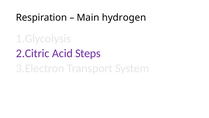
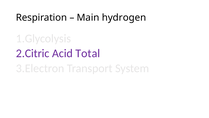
Steps: Steps -> Total (88, 53)
